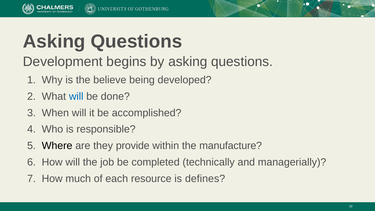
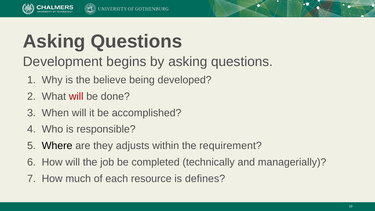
will colour: blue -> red (76, 96)
provide: provide -> adjusts (133, 146)
manufacture: manufacture -> requirement (231, 146)
